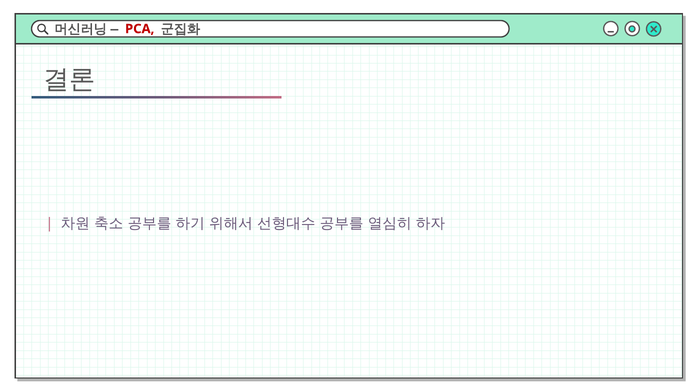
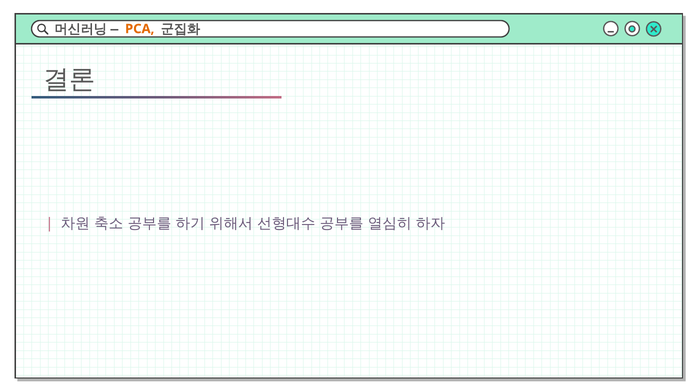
PCA colour: red -> orange (140, 29)
